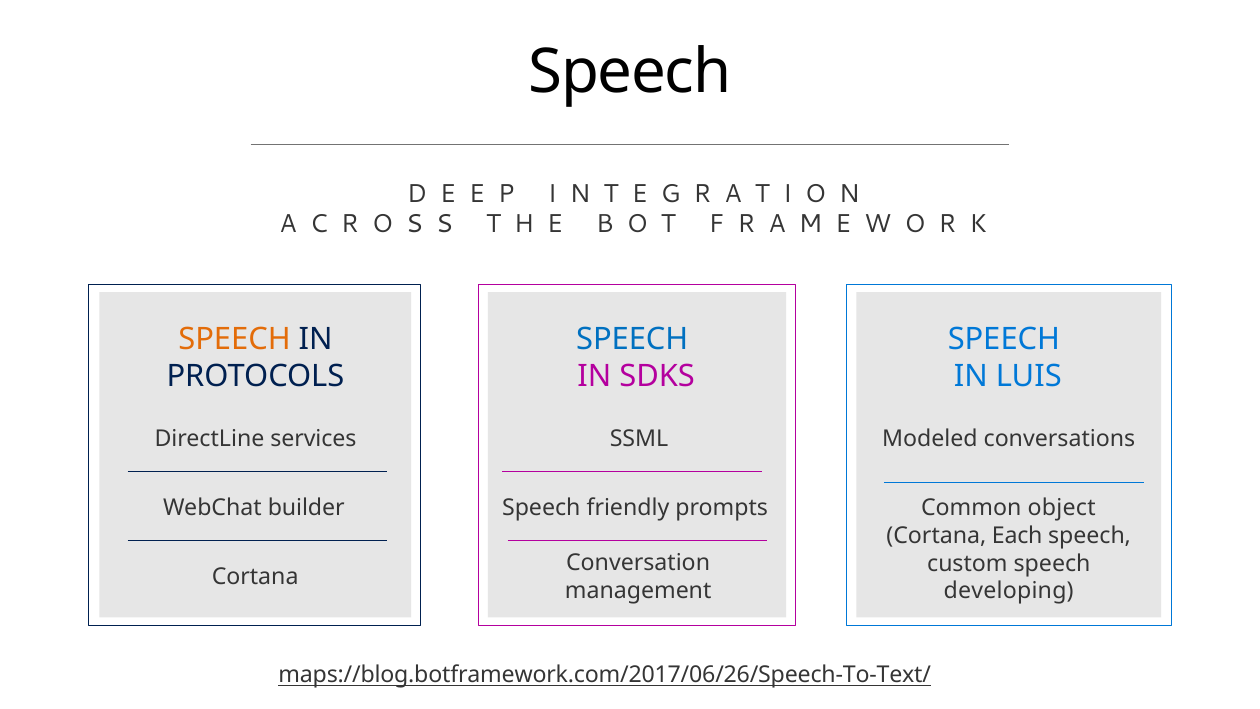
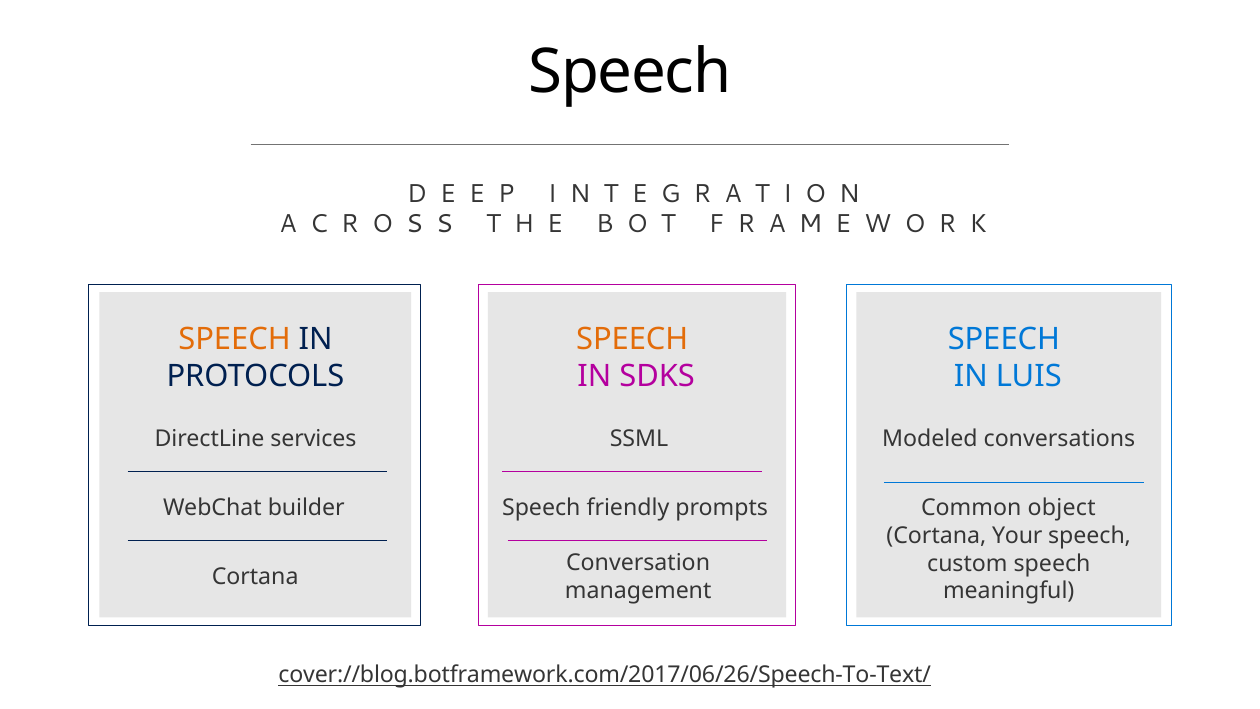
SPEECH colour: blue -> orange (632, 339)
Each: Each -> Your (1017, 535)
developing: developing -> meaningful (1009, 591)
maps://blog.botframework.com/2017/06/26/Speech-To-Text/: maps://blog.botframework.com/2017/06/26/Speech-To-Text/ -> cover://blog.botframework.com/2017/06/26/Speech-To-Text/ (605, 674)
